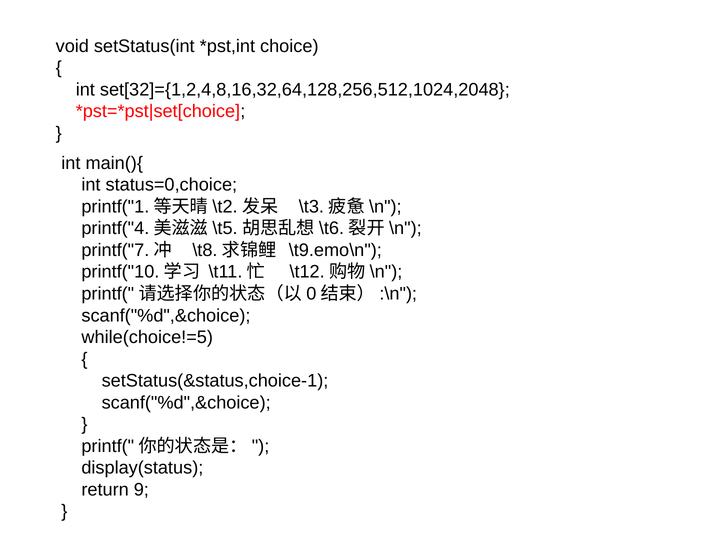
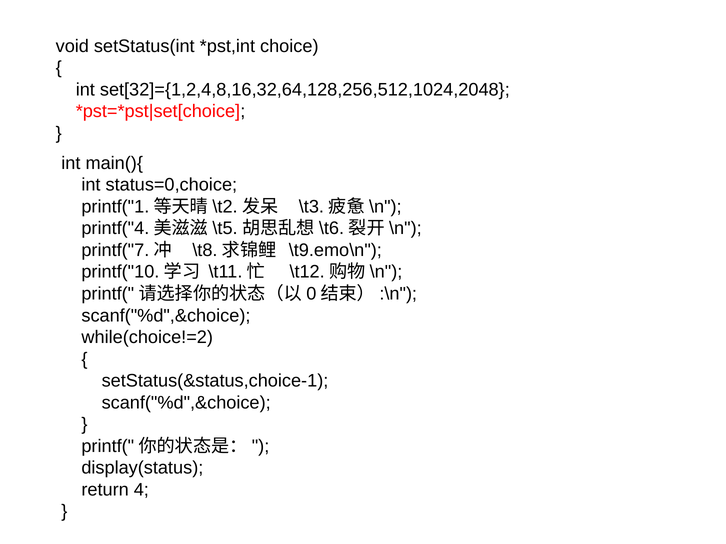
while(choice!=5: while(choice!=5 -> while(choice!=2 (147, 338)
9: 9 -> 4 (141, 490)
